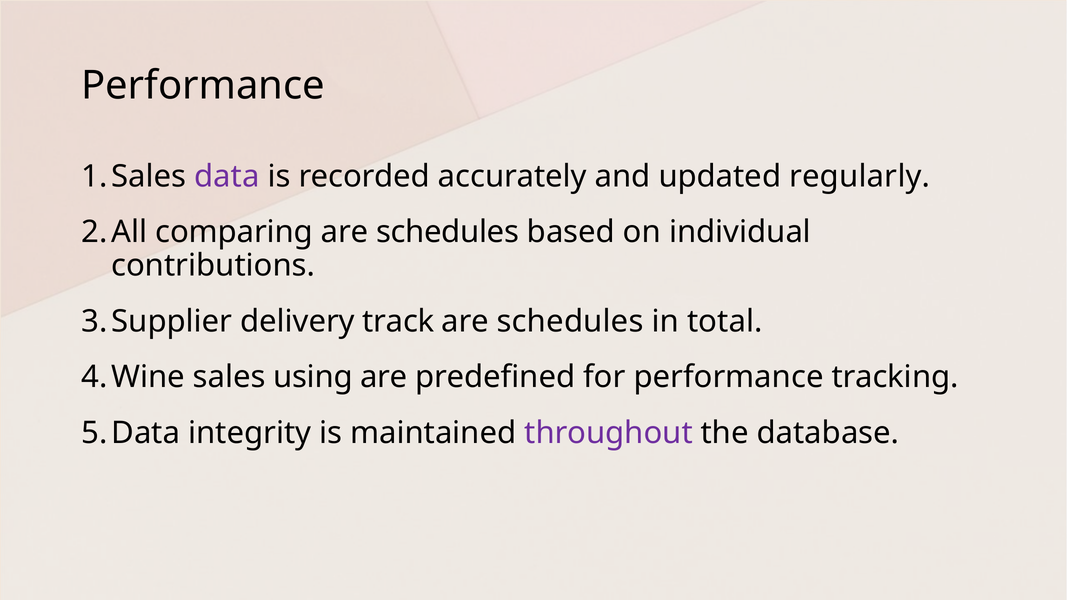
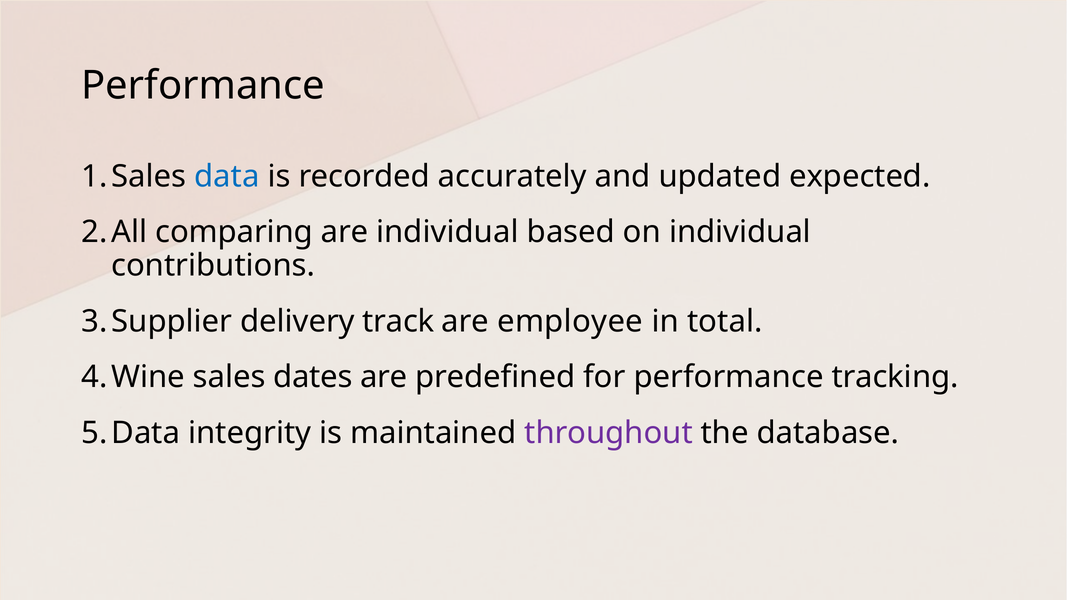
data colour: purple -> blue (227, 176)
regularly: regularly -> expected (860, 176)
schedules: schedules -> individual (447, 232)
schedules: schedules -> employee (570, 321)
using: using -> dates (313, 377)
